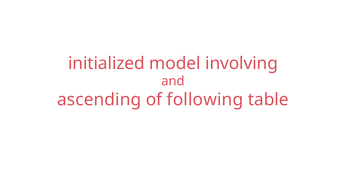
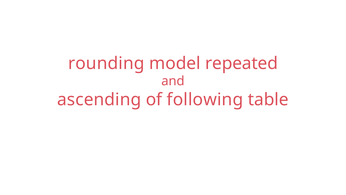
initialized: initialized -> rounding (106, 63)
involving: involving -> repeated (242, 63)
